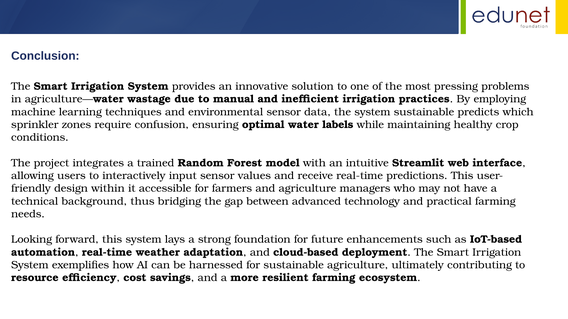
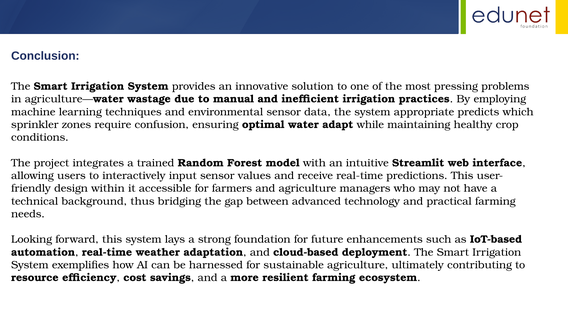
system sustainable: sustainable -> appropriate (424, 112)
labels: labels -> adapt (338, 125)
